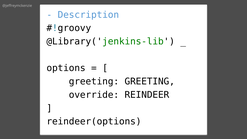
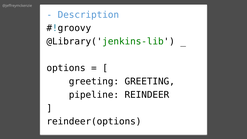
override: override -> pipeline (94, 95)
